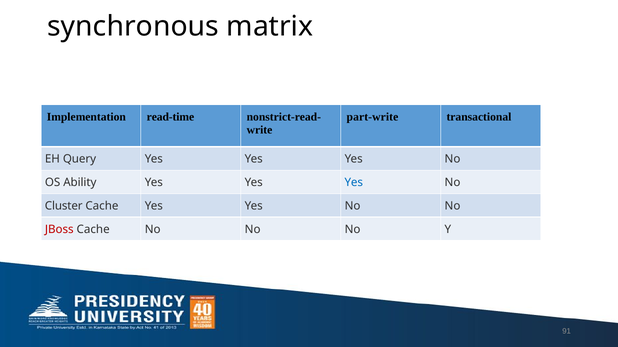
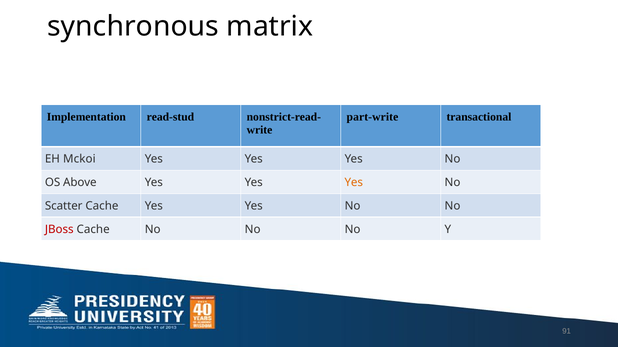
read-time: read-time -> read-stud (170, 117)
Query: Query -> Mckoi (79, 159)
Ability: Ability -> Above (80, 183)
Yes colour: blue -> orange (354, 183)
Cluster: Cluster -> Scatter (64, 206)
